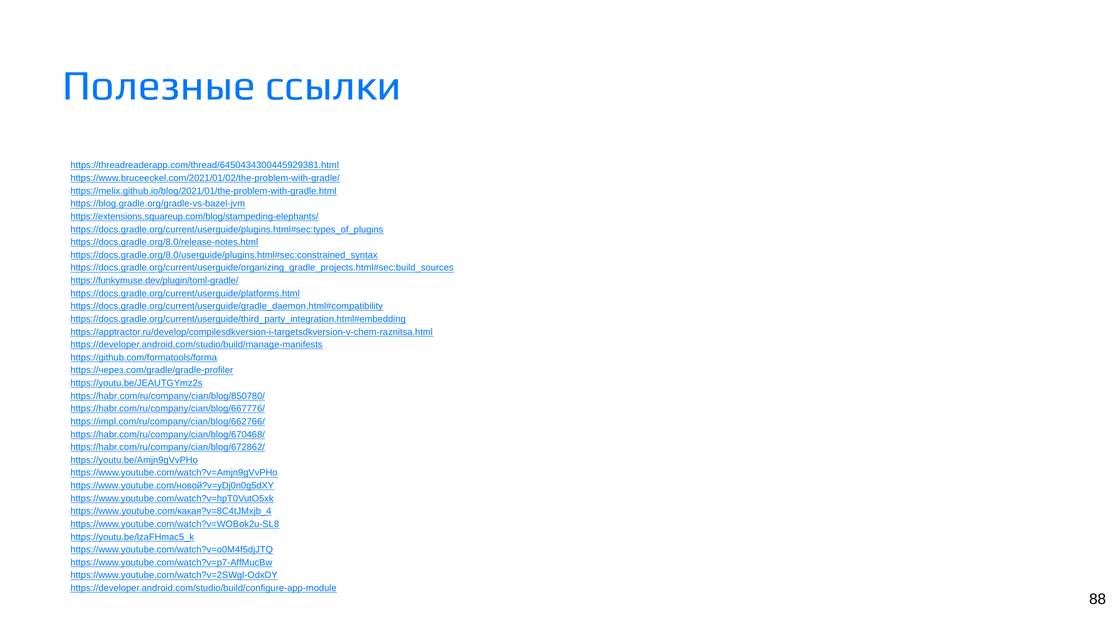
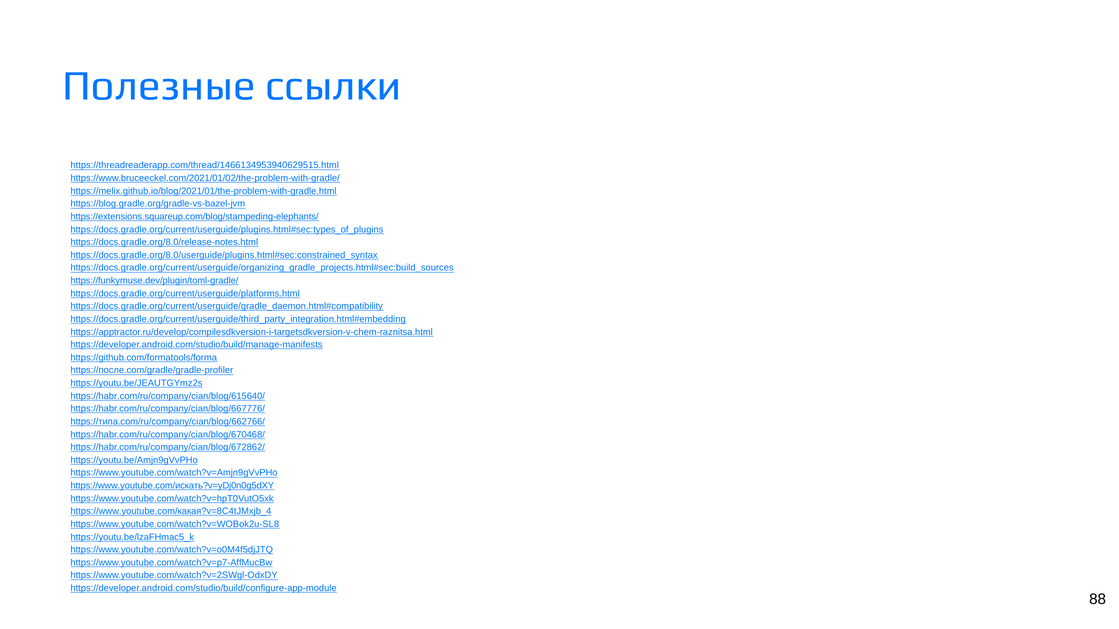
https://threadreaderapp.com/thread/6450434300445929381.html: https://threadreaderapp.com/thread/6450434300445929381.html -> https://threadreaderapp.com/thread/1466134953940629515.html (205, 166)
https://через.com/gradle/gradle-profiler: https://через.com/gradle/gradle-profiler -> https://после.com/gradle/gradle-profiler (152, 371)
https://habr.com/ru/company/cian/blog/850780/: https://habr.com/ru/company/cian/blog/850780/ -> https://habr.com/ru/company/cian/blog/615640/ (168, 396)
https://impl.com/ru/company/cian/blog/662766/: https://impl.com/ru/company/cian/blog/662766/ -> https://типа.com/ru/company/cian/blog/662766/ (168, 422)
https://www.youtube.com/новой?v=yDj0n0g5dXY: https://www.youtube.com/новой?v=yDj0n0g5dXY -> https://www.youtube.com/искать?v=yDj0n0g5dXY (172, 486)
